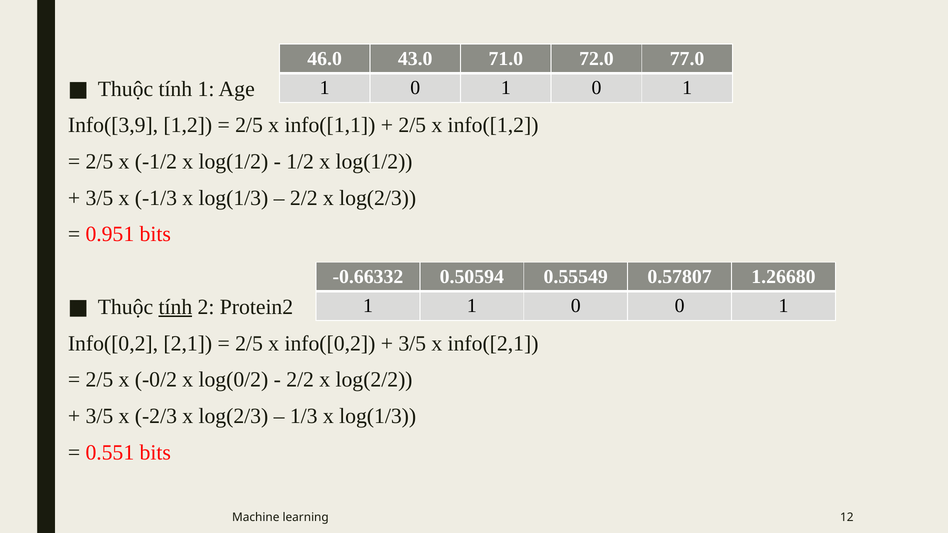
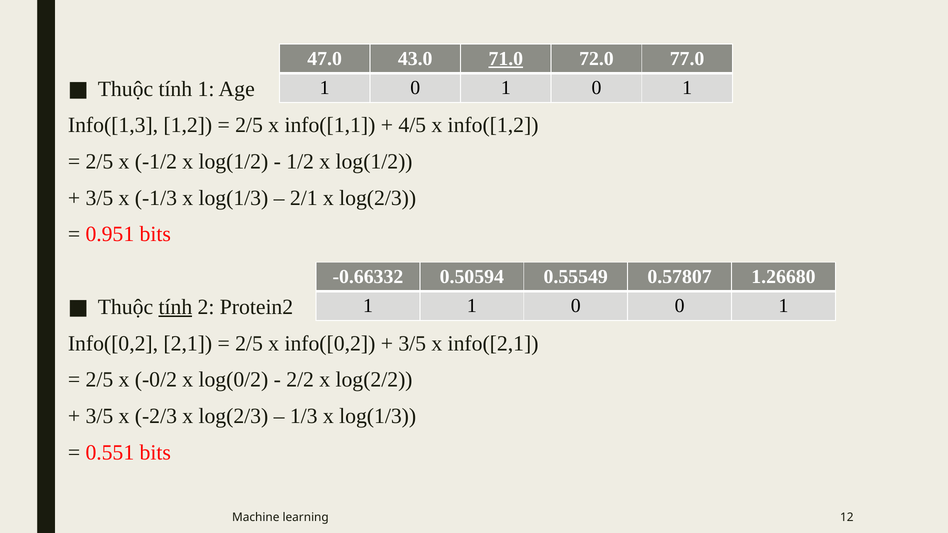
46.0: 46.0 -> 47.0 (325, 59)
71.0 underline: none -> present (506, 59)
Info([3,9: Info([3,9 -> Info([1,3 (113, 125)
2/5: 2/5 -> 4/5 (412, 125)
2/2: 2/2 -> 2/1 (304, 198)
